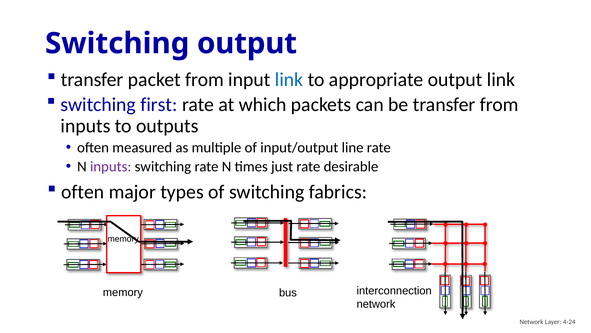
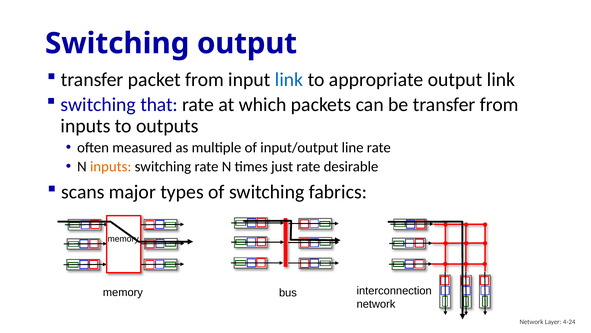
first: first -> that (159, 104)
inputs colour: purple -> orange (111, 166)
often: often -> scans (83, 192)
